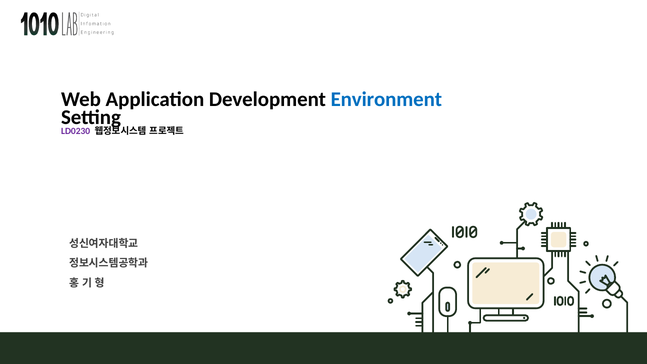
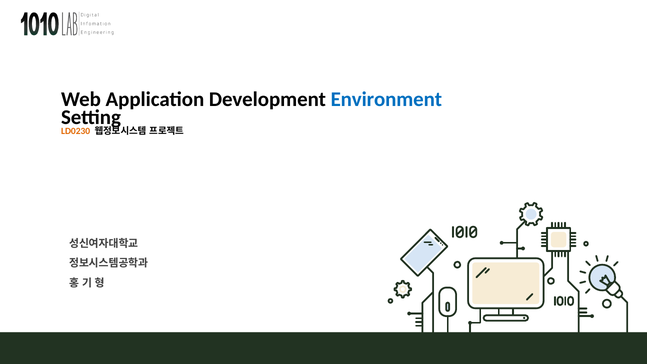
LD0230 colour: purple -> orange (76, 131)
